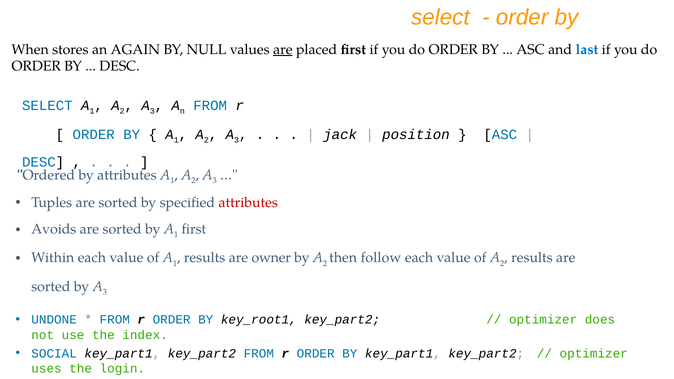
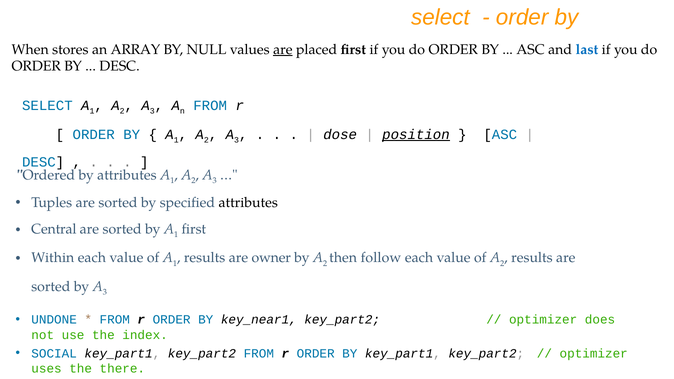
AGAIN: AGAIN -> ARRAY (135, 50)
jack: jack -> dose (340, 134)
position underline: none -> present (416, 134)
attributes colour: red -> black (248, 203)
Avoids: Avoids -> Central (54, 229)
key_root1: key_root1 -> key_near1 (259, 320)
login: login -> there (122, 369)
